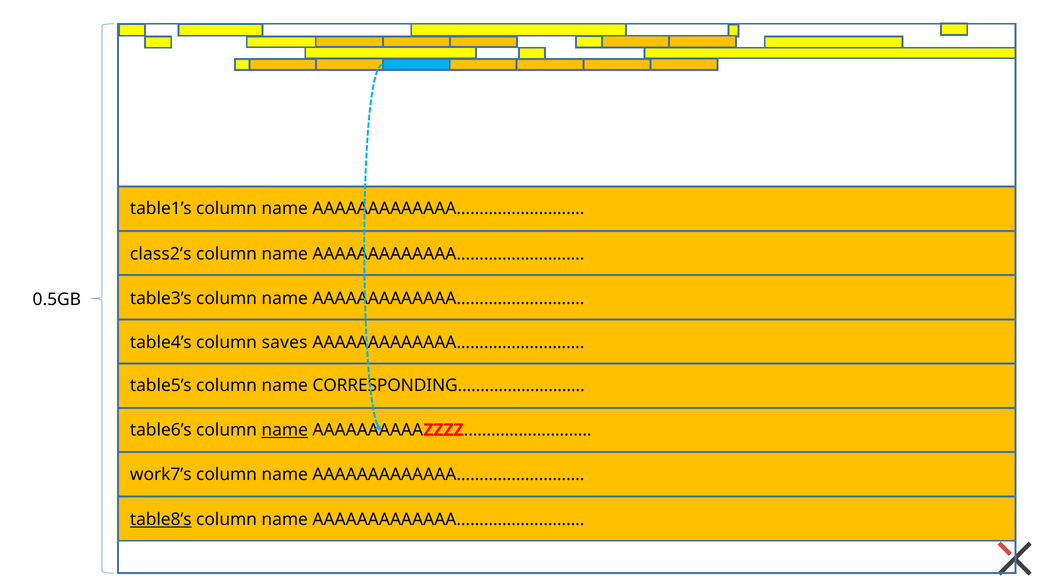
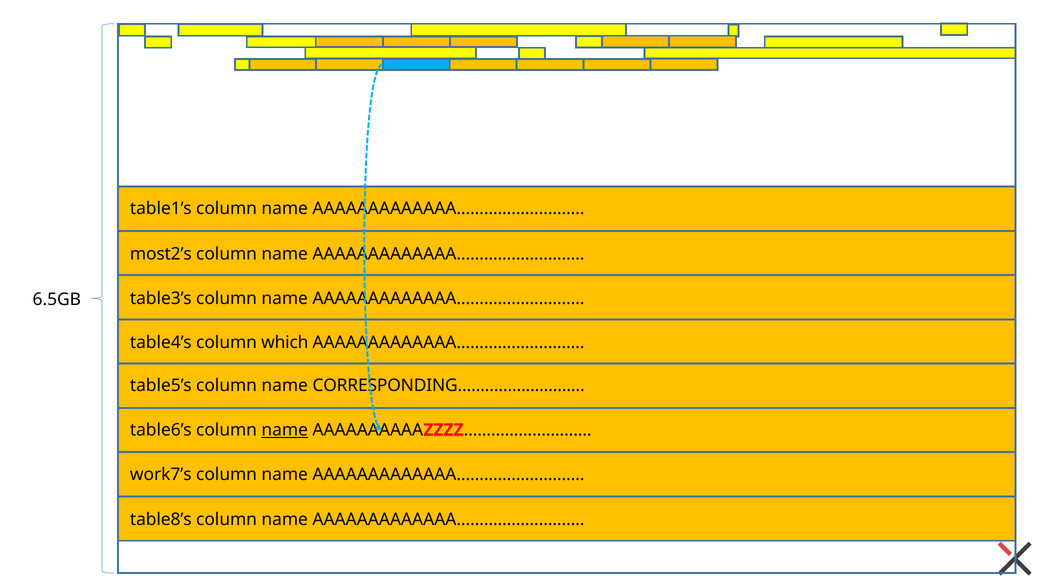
class2’s: class2’s -> most2’s (161, 254)
0.5GB: 0.5GB -> 6.5GB (57, 300)
saves: saves -> which (285, 343)
table8’s underline: present -> none (161, 520)
